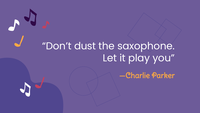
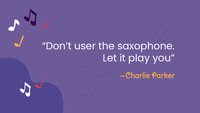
dust: dust -> user (85, 46)
